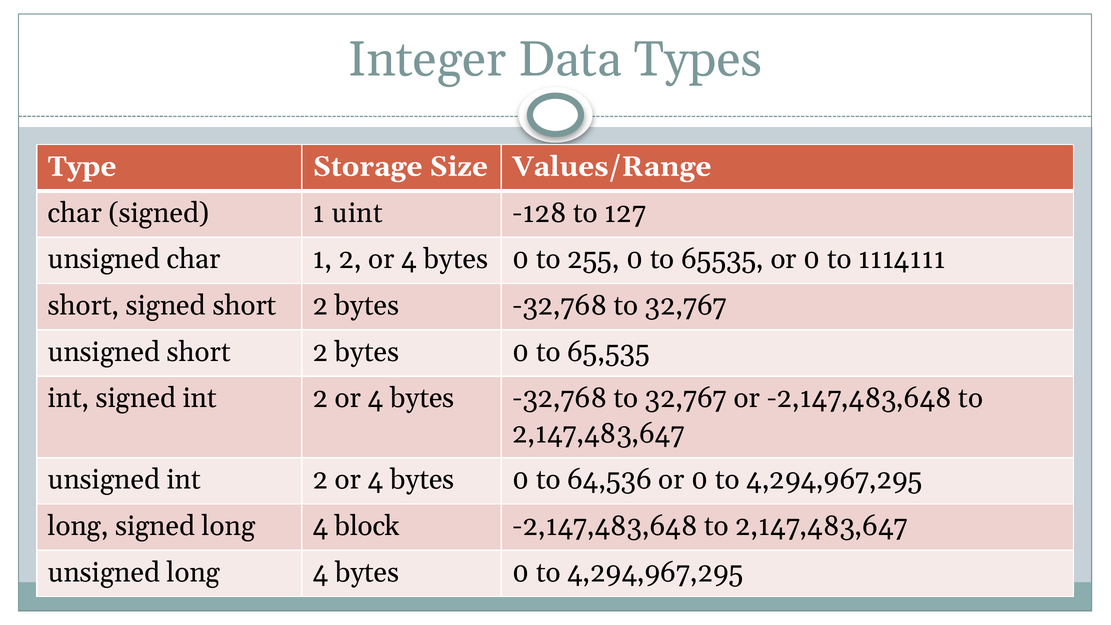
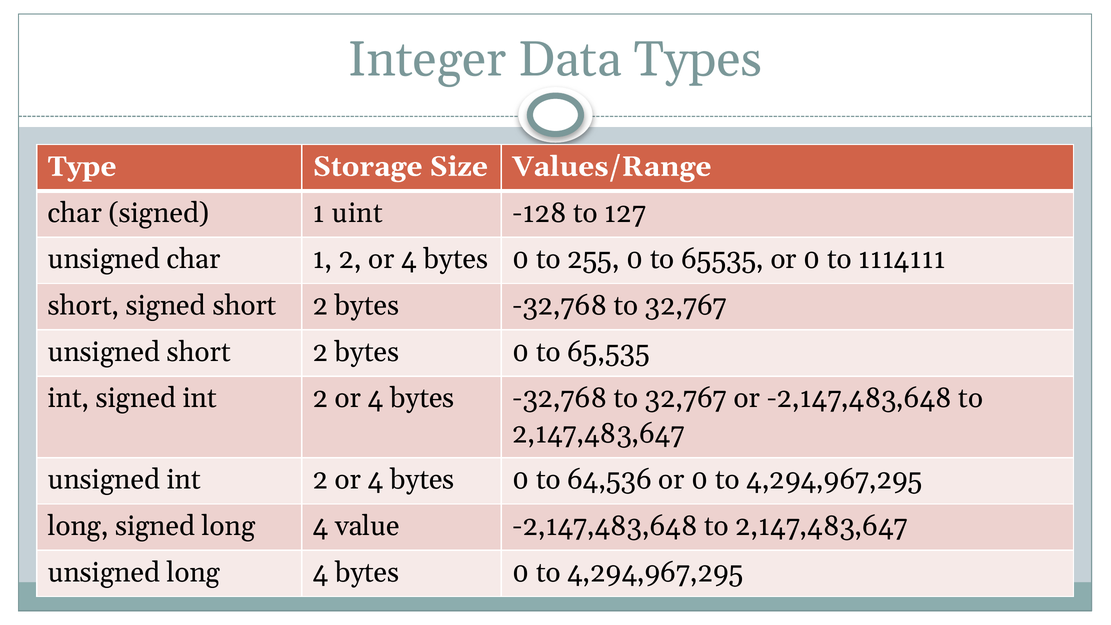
block: block -> value (367, 526)
